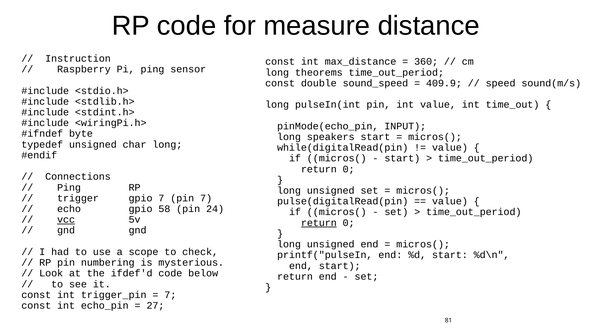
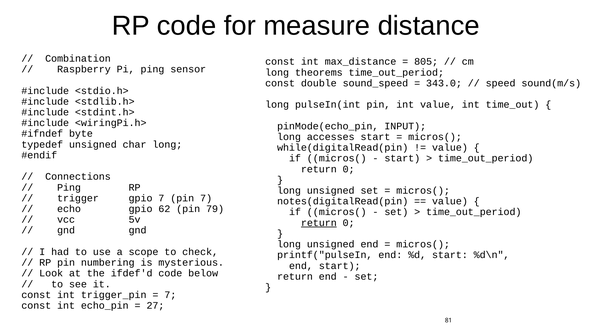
Instruction: Instruction -> Combination (78, 59)
360: 360 -> 805 (426, 62)
409.9: 409.9 -> 343.0 (444, 83)
speakers: speakers -> accesses (331, 137)
pulse(digitalRead(pin: pulse(digitalRead(pin -> notes(digitalRead(pin (343, 202)
58: 58 -> 62 (164, 209)
24: 24 -> 79 (215, 209)
vcc underline: present -> none (66, 220)
